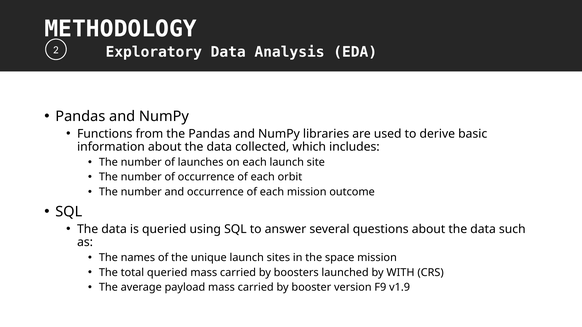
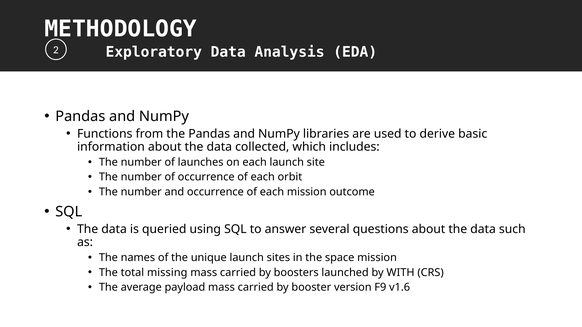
total queried: queried -> missing (167, 273)
v1.9: v1.9 -> v1.6 (400, 288)
